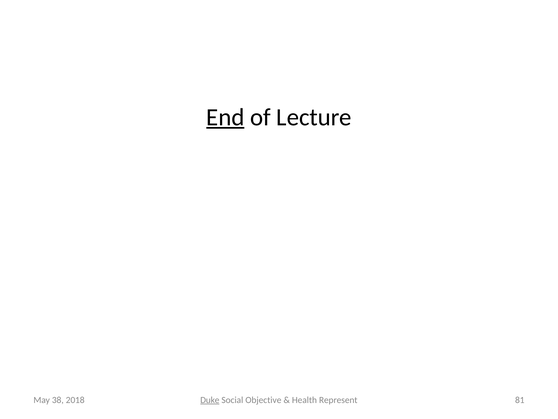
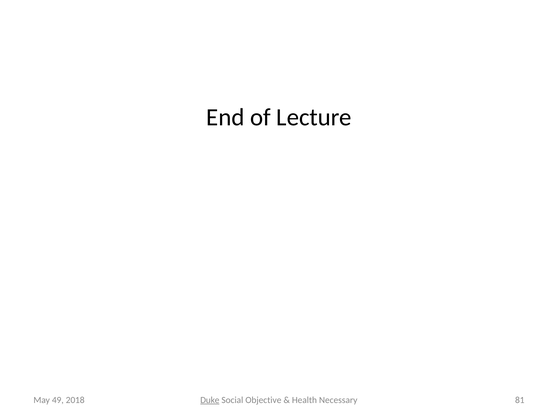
End underline: present -> none (225, 117)
Represent: Represent -> Necessary (338, 400)
38: 38 -> 49 (58, 400)
